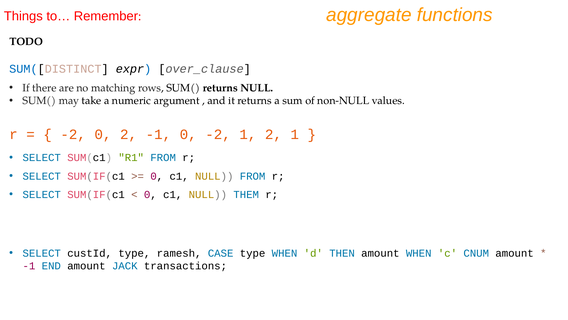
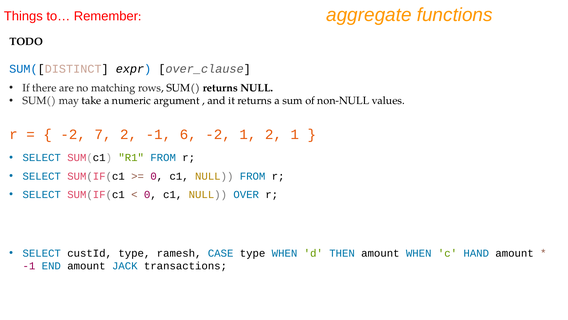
-2 0: 0 -> 7 (103, 134)
-1 0: 0 -> 6 (188, 134)
THEM: THEM -> OVER (246, 194)
CNUM: CNUM -> HAND (476, 253)
